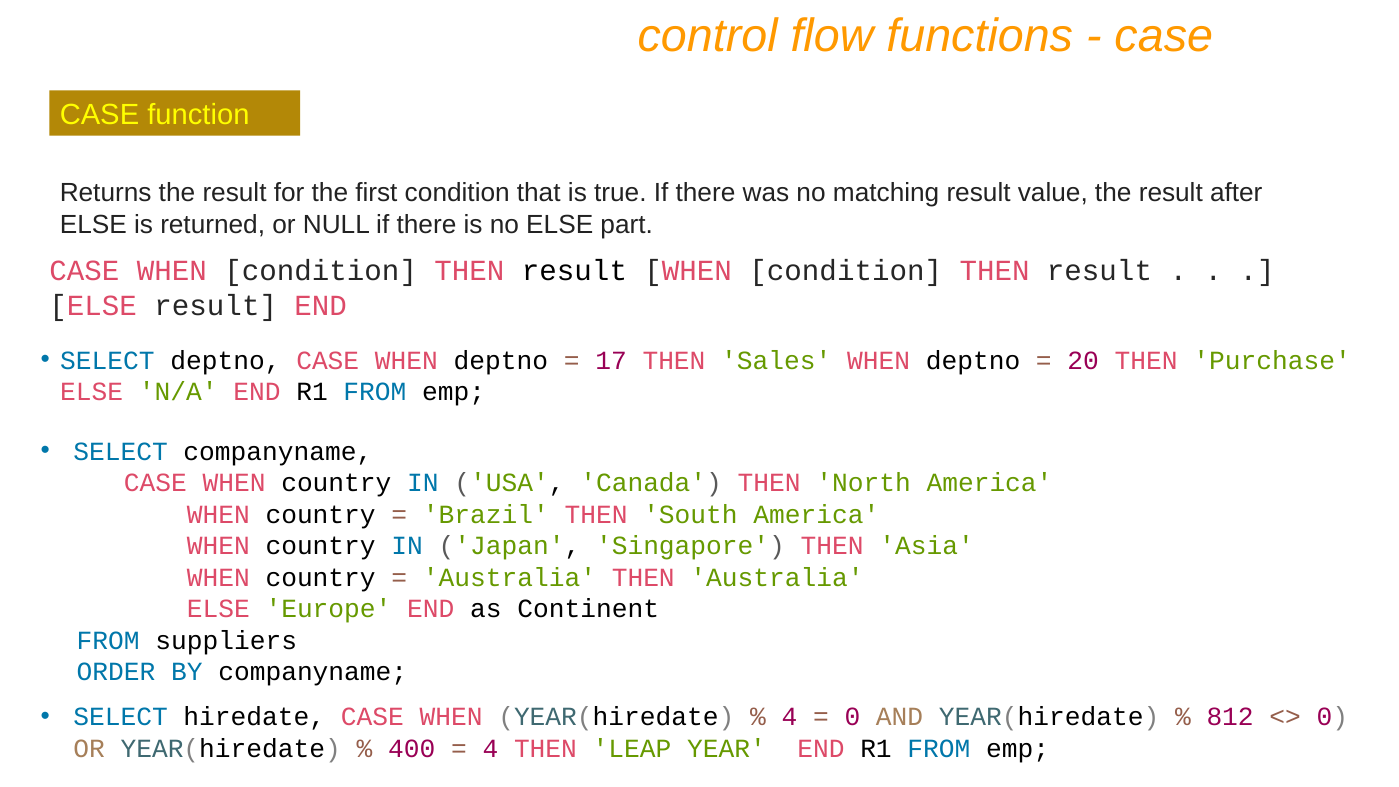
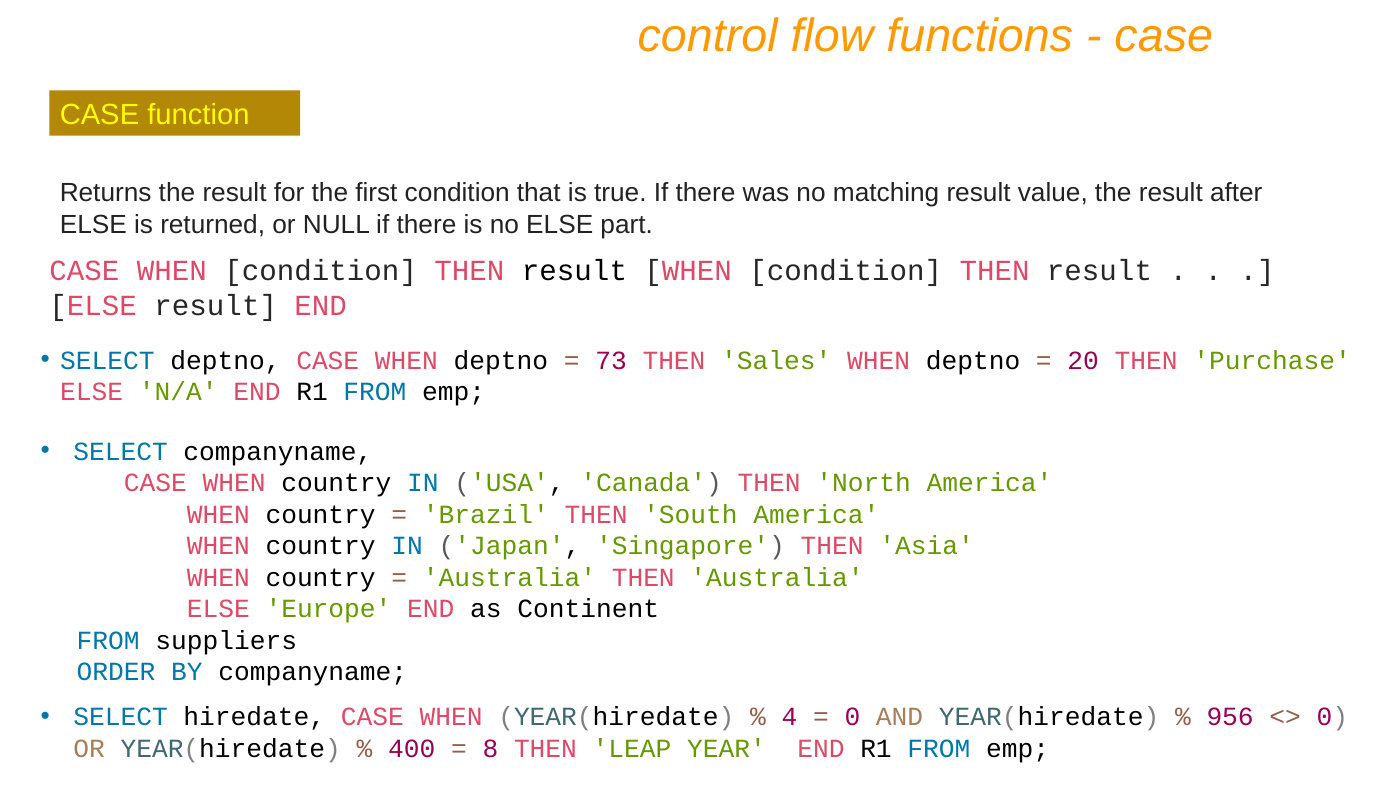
17: 17 -> 73 (611, 361)
812: 812 -> 956 (1230, 717)
4: 4 -> 8 (490, 749)
